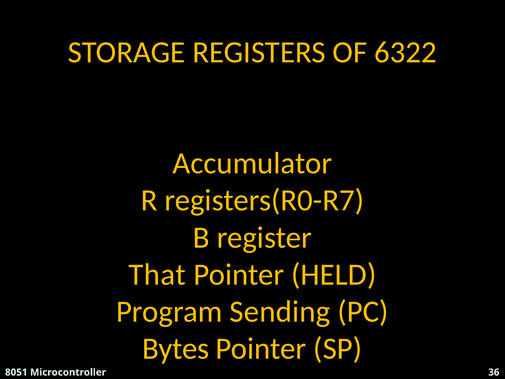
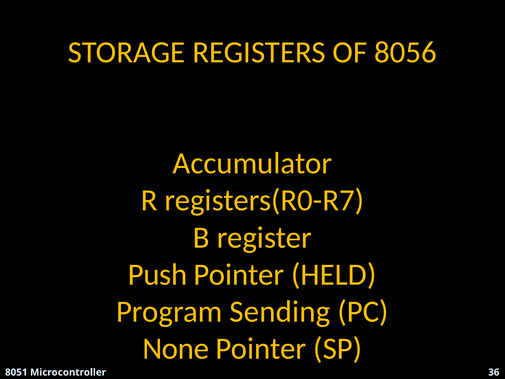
6322: 6322 -> 8056 (405, 52)
That: That -> Push (158, 274)
Bytes: Bytes -> None (176, 348)
